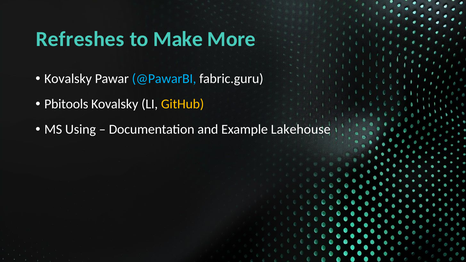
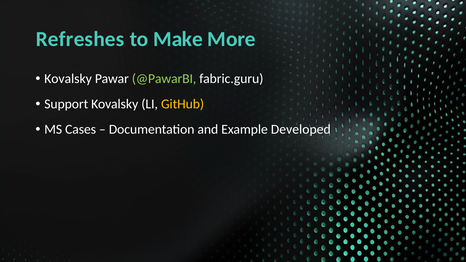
@PawarBI colour: light blue -> light green (164, 79)
Pbitools: Pbitools -> Support (66, 104)
Using: Using -> Cases (81, 130)
Lakehouse: Lakehouse -> Developed (301, 130)
